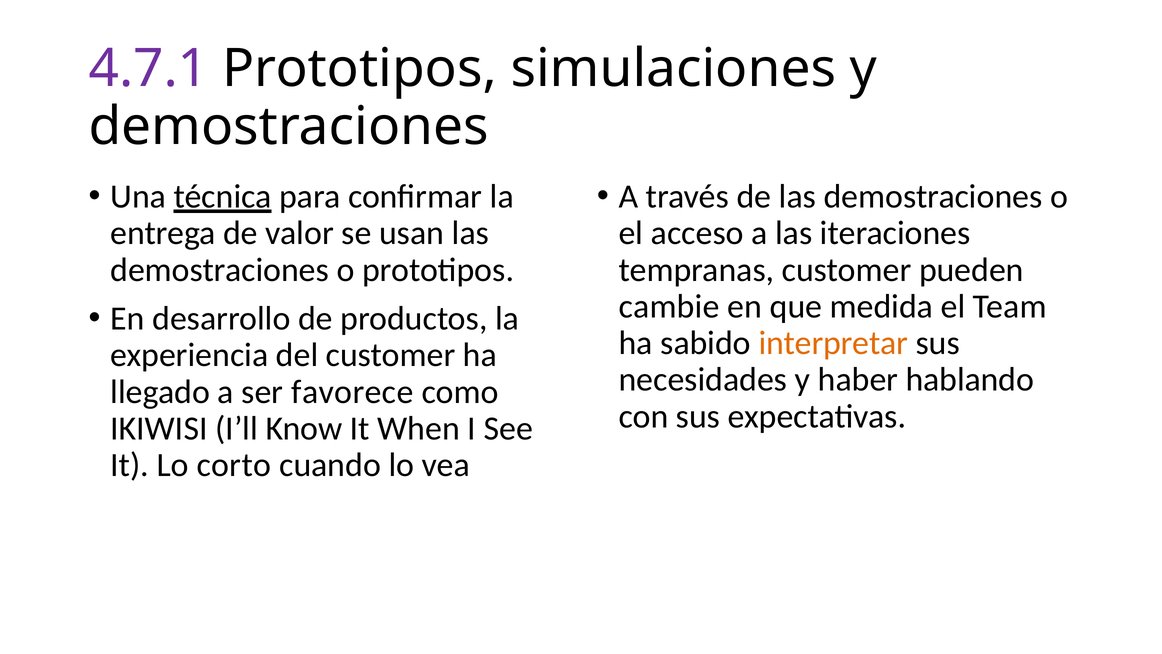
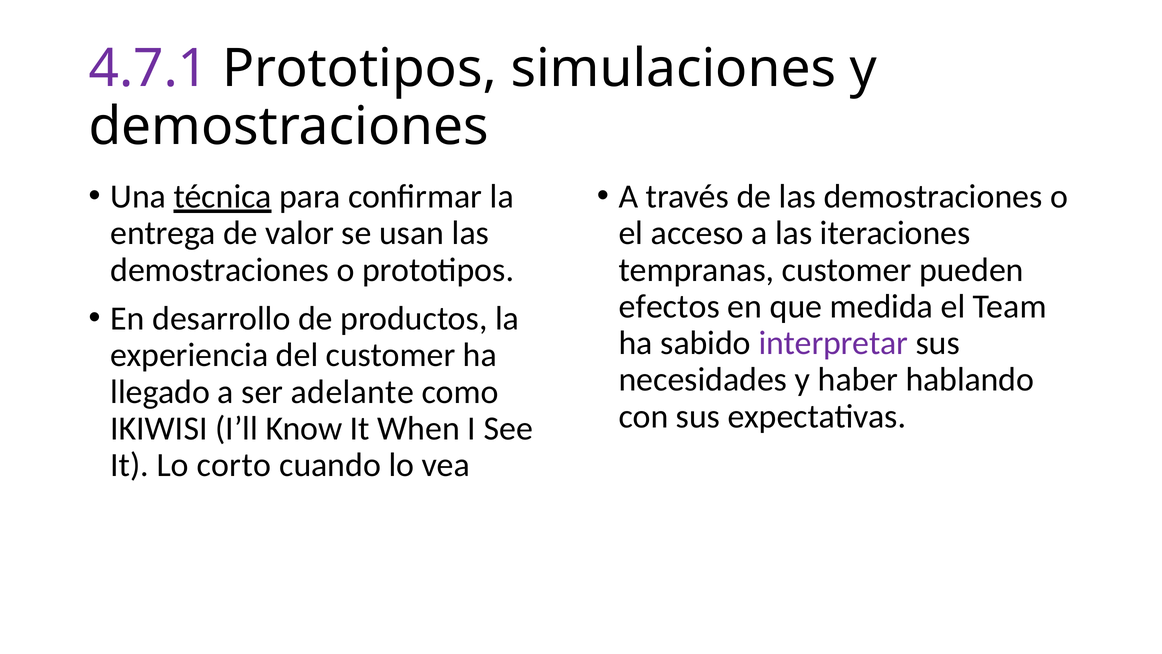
cambie: cambie -> efectos (669, 306)
interpretar colour: orange -> purple (833, 343)
favorece: favorece -> adelante (352, 392)
